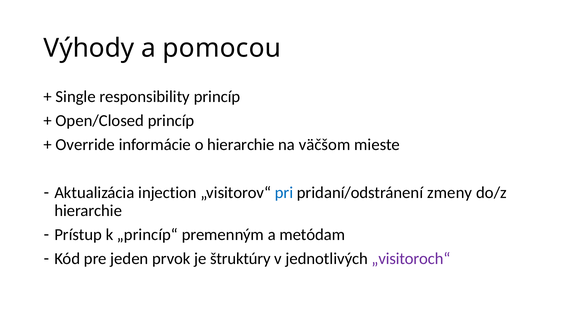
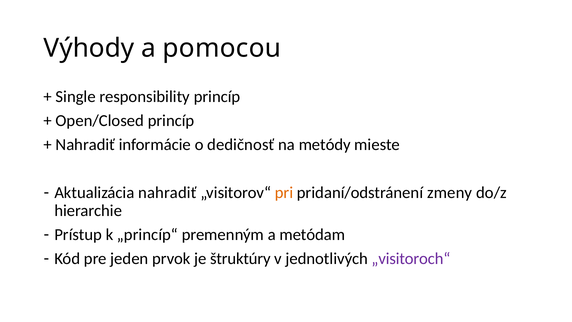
Override: Override -> Nahradiť (85, 145)
o hierarchie: hierarchie -> dedičnosť (241, 145)
väčšom: väčšom -> metódy (325, 145)
Aktualizácia injection: injection -> nahradiť (167, 192)
pri colour: blue -> orange (284, 192)
